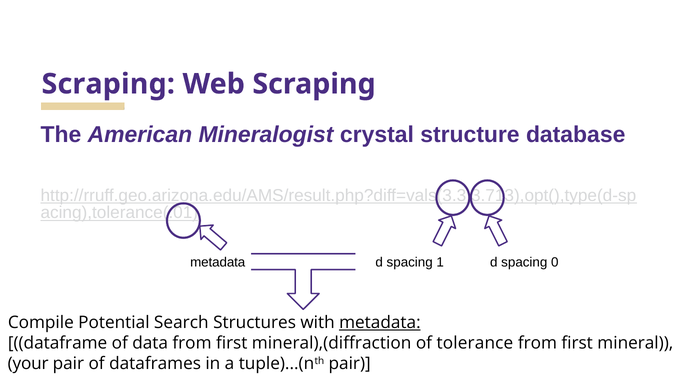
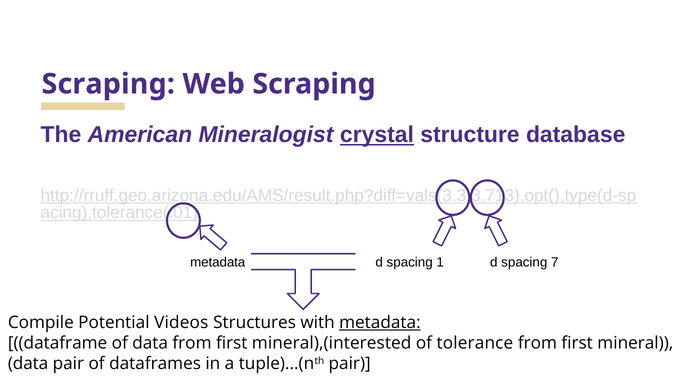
crystal underline: none -> present (377, 135)
0: 0 -> 7 (555, 262)
Search: Search -> Videos (181, 323)
mineral),(diffraction: mineral),(diffraction -> mineral),(interested (332, 343)
your: your -> data (28, 364)
